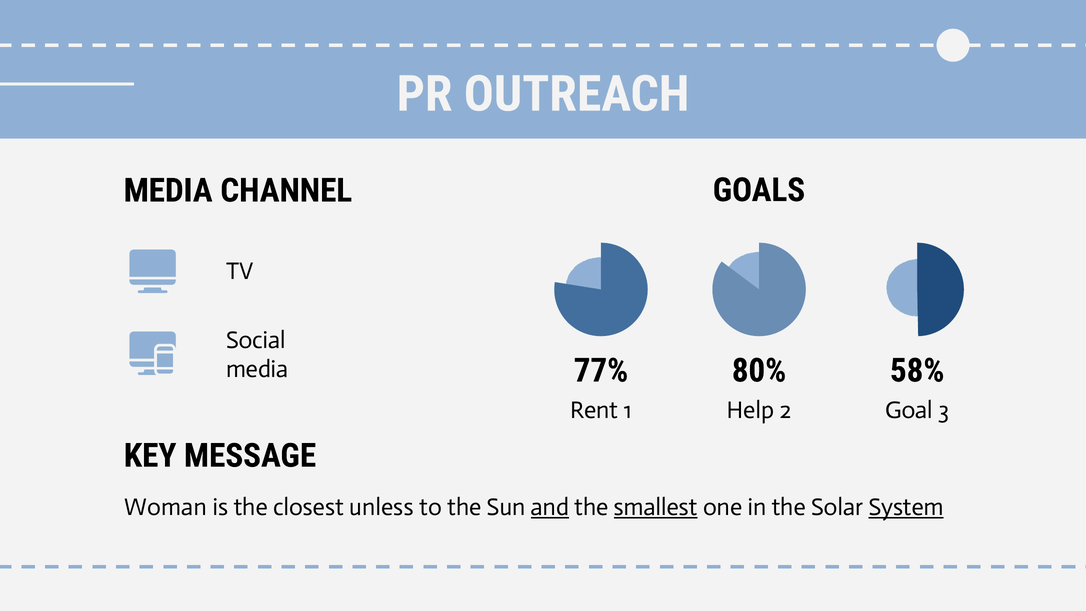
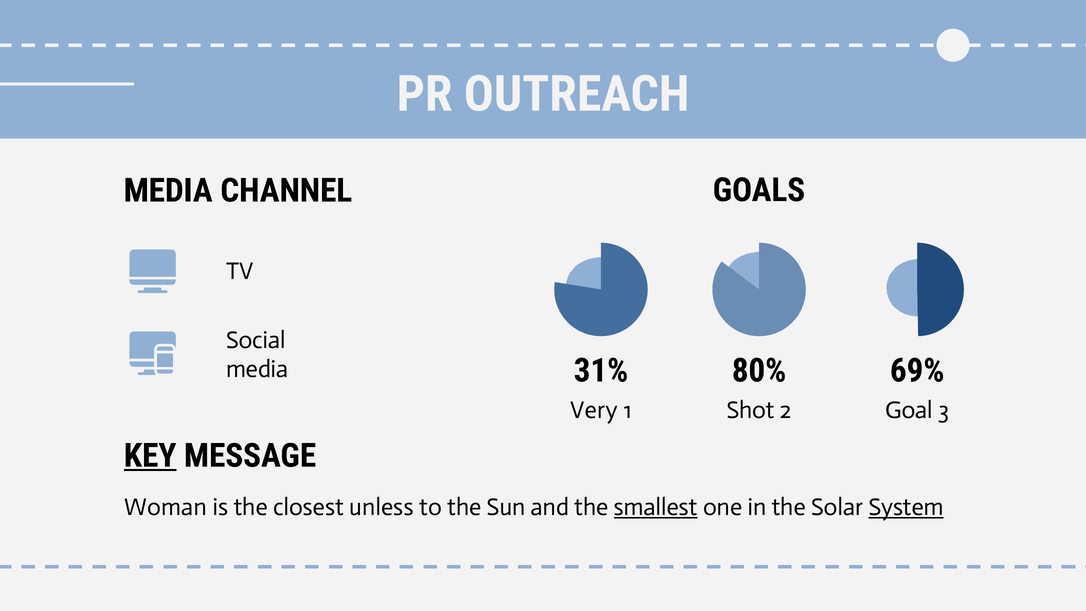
77%: 77% -> 31% (601, 371)
58%: 58% -> 69% (917, 371)
Rent: Rent -> Very (594, 410)
Help: Help -> Shot (751, 410)
KEY underline: none -> present (150, 456)
and underline: present -> none (550, 507)
